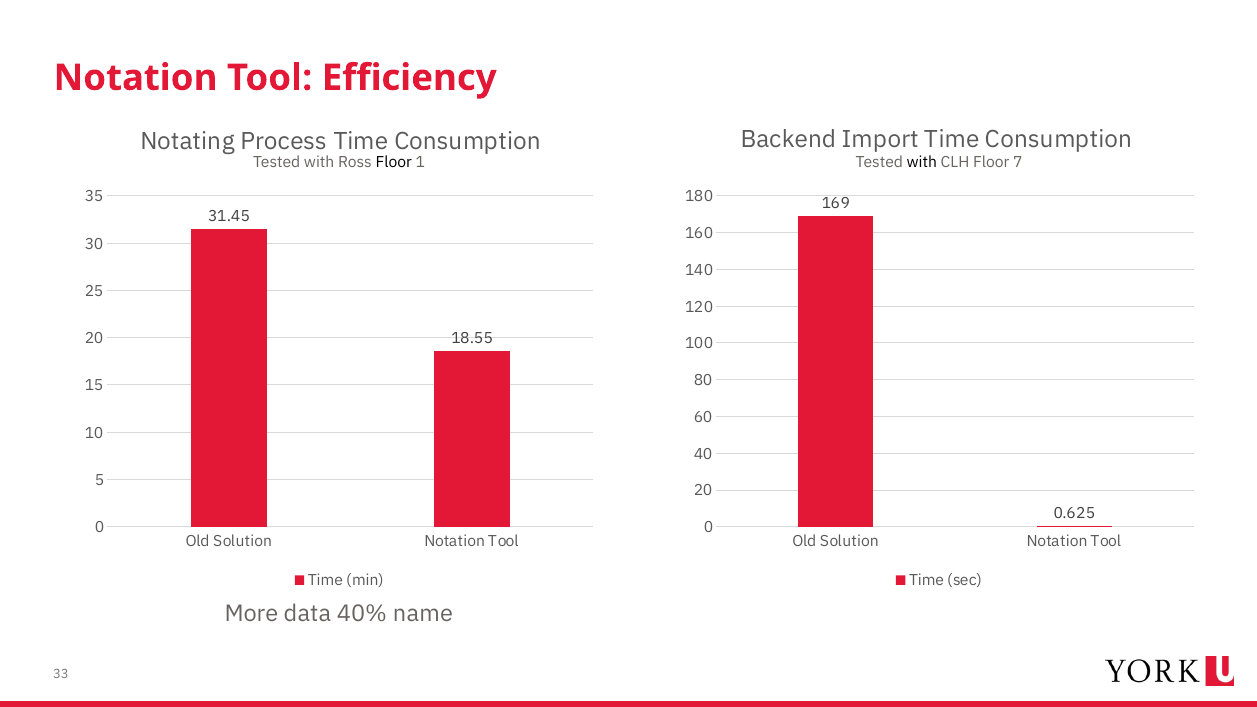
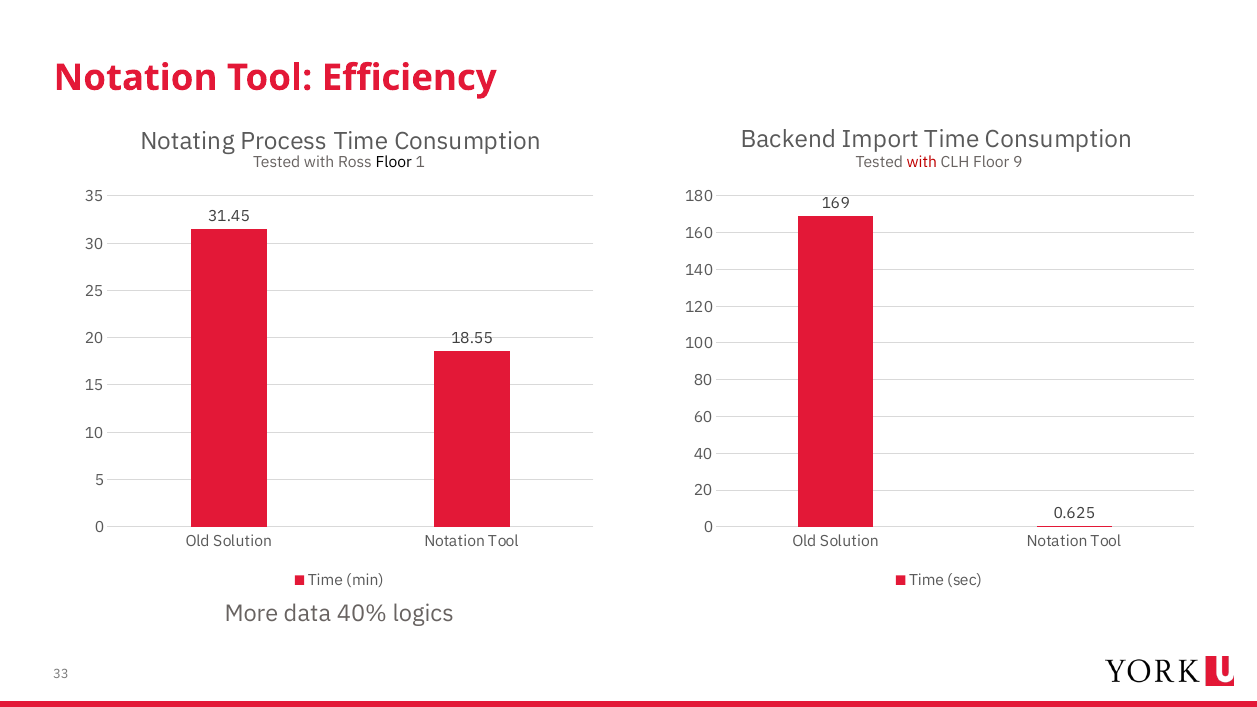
with colour: black -> red (922, 162)
7: 7 -> 9 (1018, 162)
name: name -> logics (423, 614)
